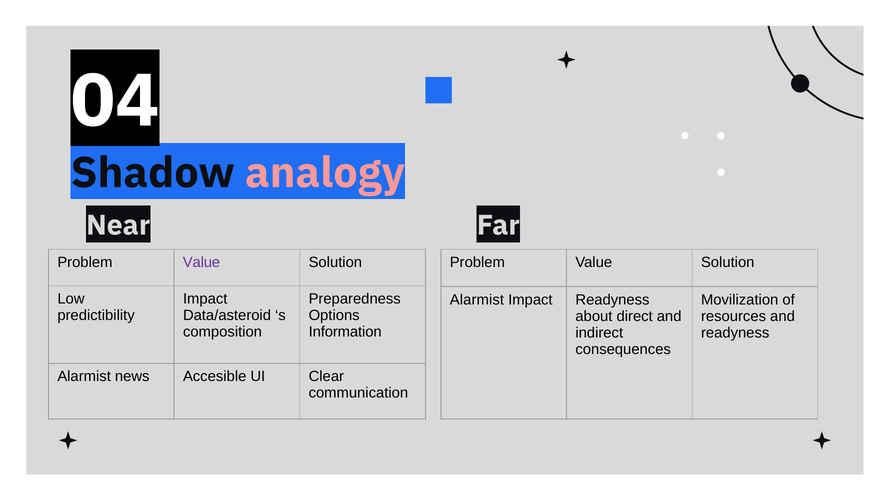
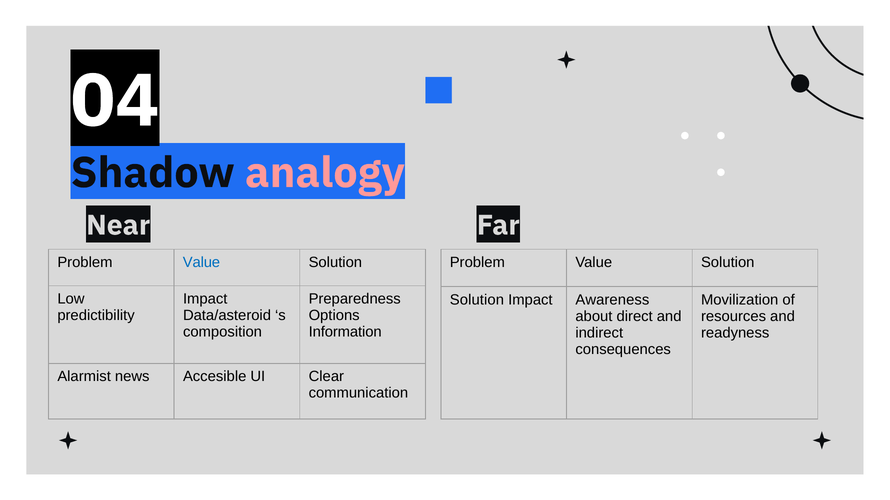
Value colour: purple -> blue (201, 263)
Alarmist: Alarmist -> Solution (477, 300)
Impact Readyness: Readyness -> Awareness (612, 300)
